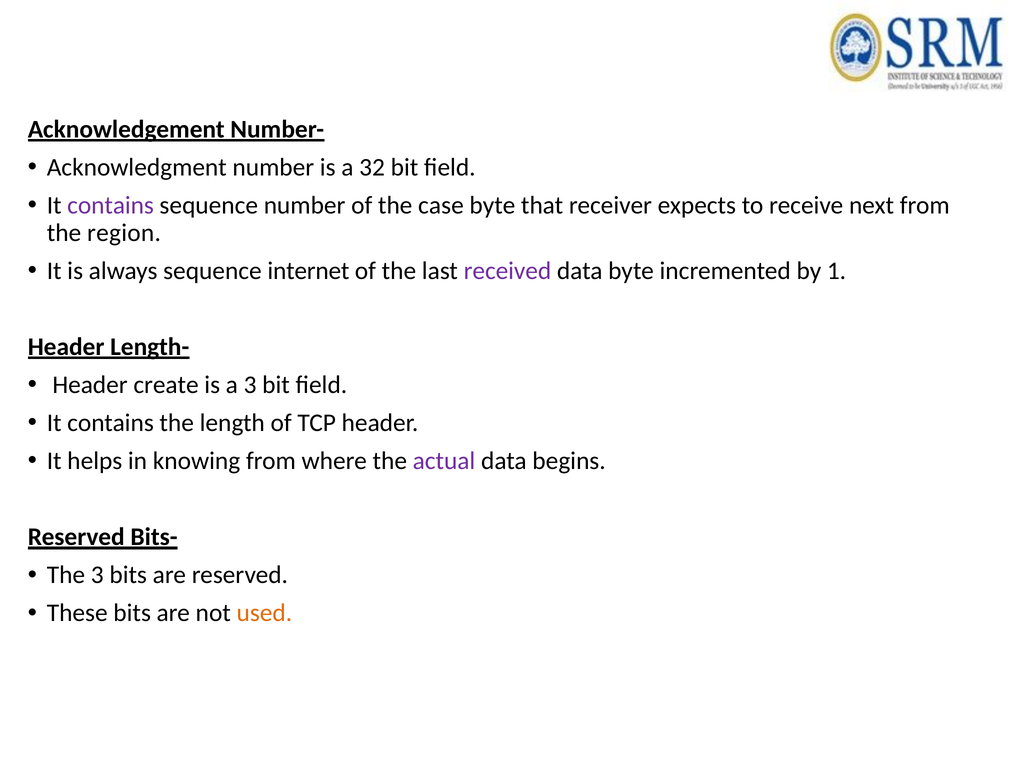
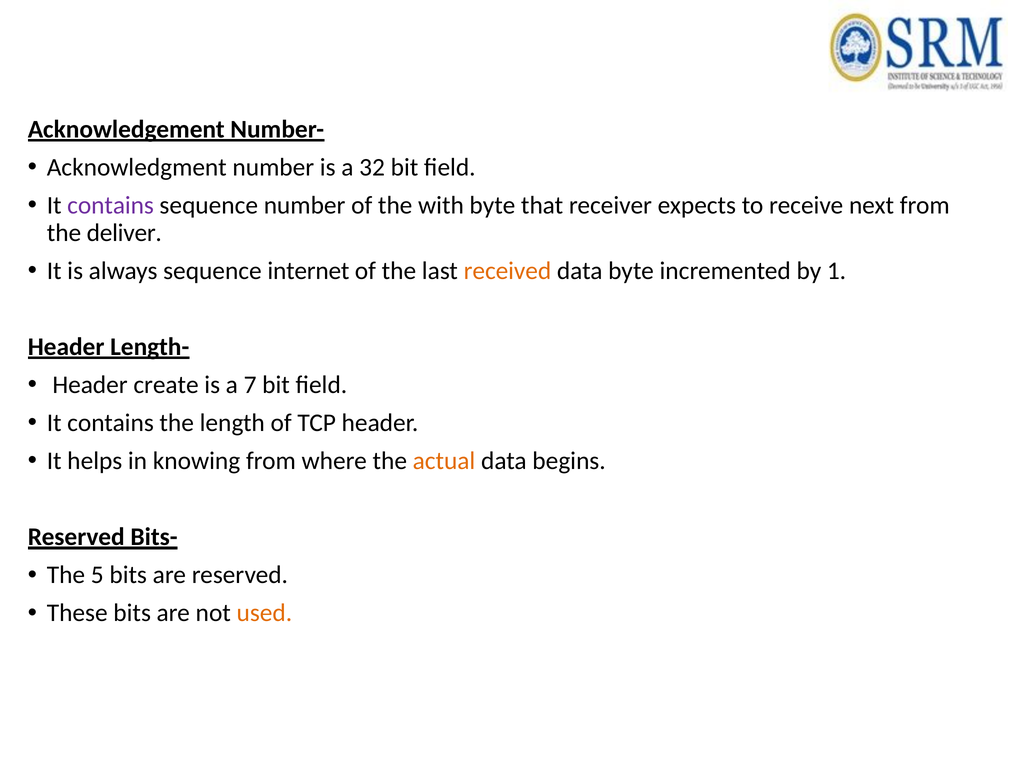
case: case -> with (441, 205)
region: region -> deliver (124, 233)
received colour: purple -> orange (507, 271)
a 3: 3 -> 7 (250, 385)
actual colour: purple -> orange (444, 461)
The 3: 3 -> 5 (97, 575)
